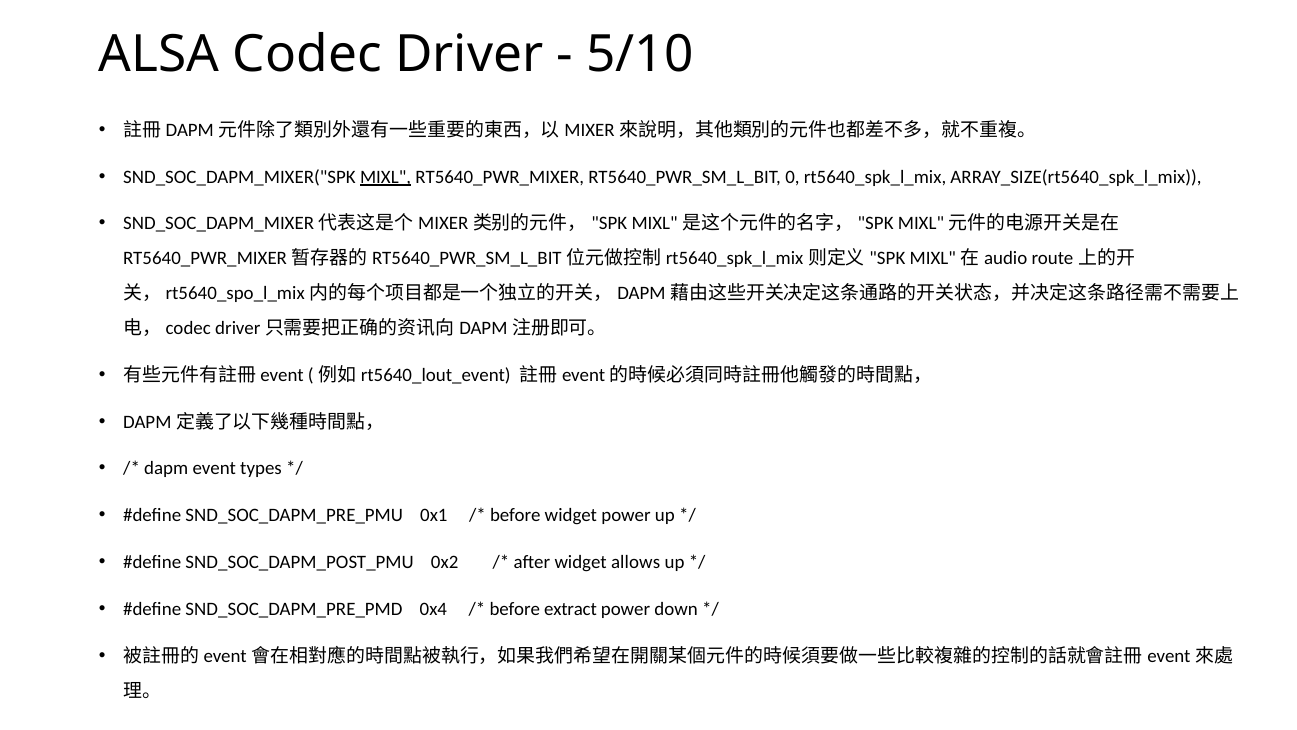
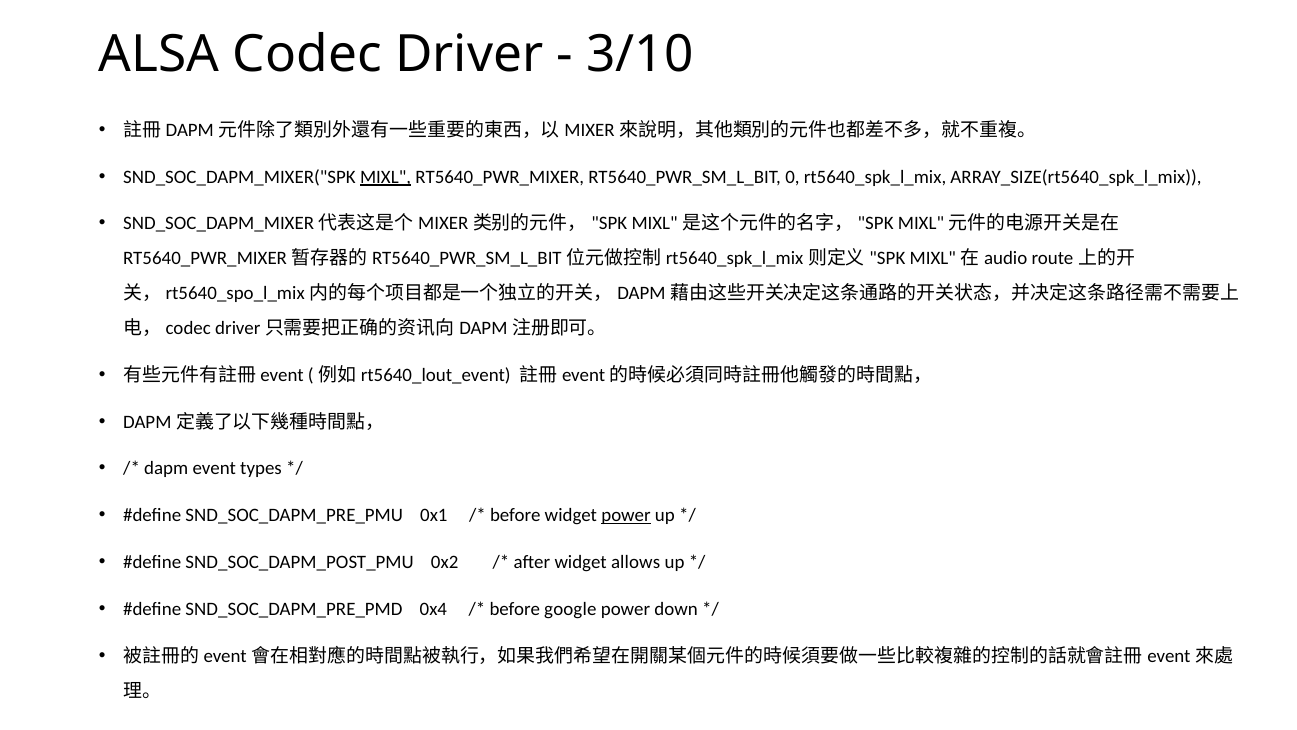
5/10: 5/10 -> 3/10 (640, 54)
power underline: none -> present (626, 515)
extract: extract -> google (570, 609)
